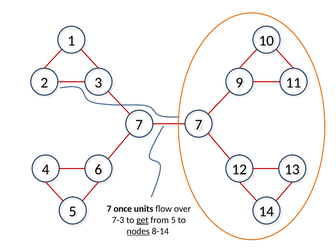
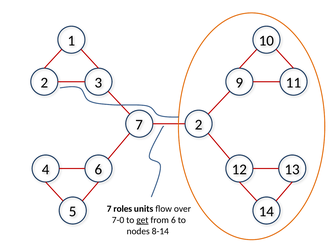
7 7: 7 -> 2 (199, 125)
once: once -> roles (123, 209)
7-3: 7-3 -> 7-0 (118, 220)
from 5: 5 -> 6 (173, 220)
nodes underline: present -> none (138, 231)
